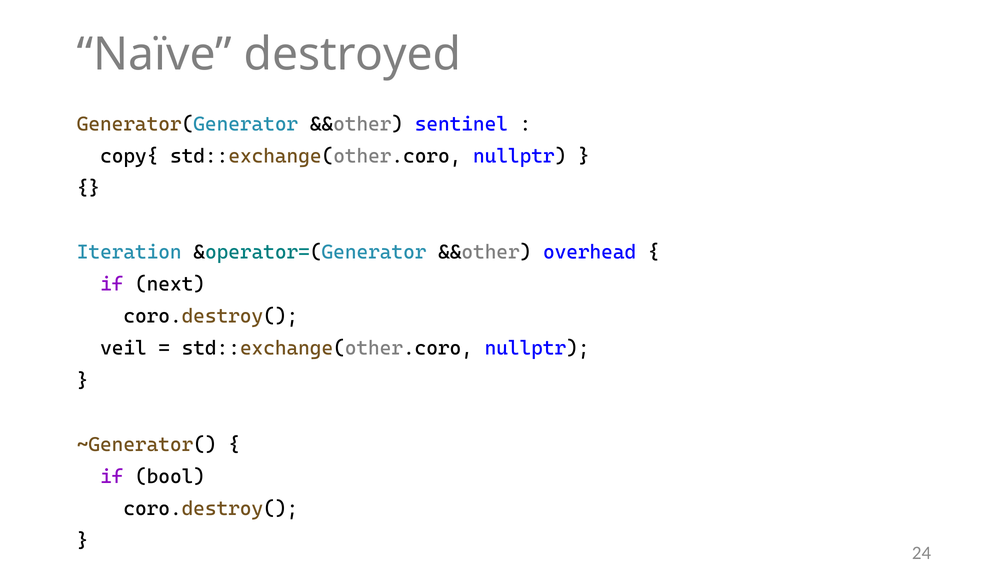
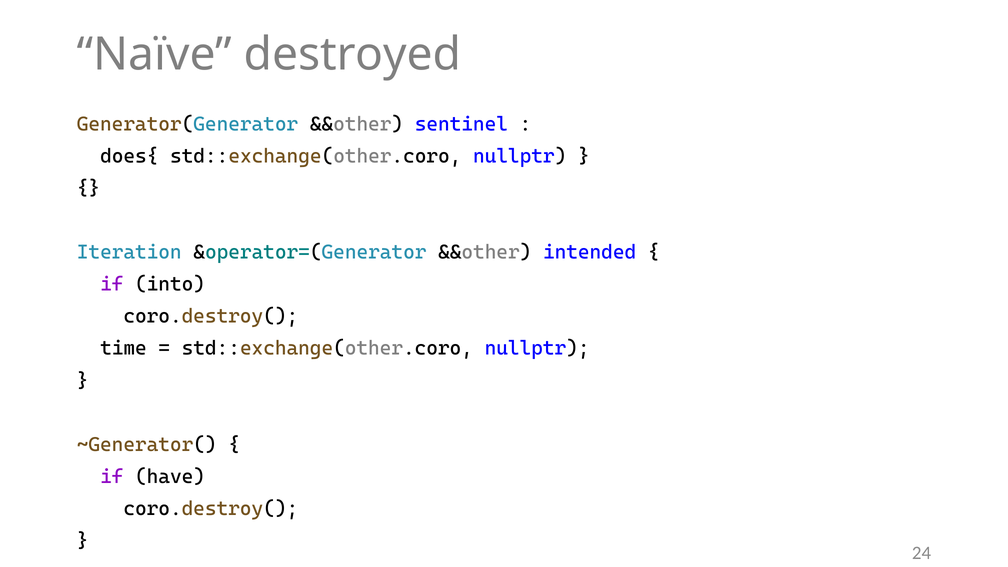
copy{: copy{ -> does{ (129, 156)
overhead: overhead -> intended (590, 252)
next: next -> into (170, 284)
veil: veil -> time (123, 348)
bool: bool -> have (170, 477)
